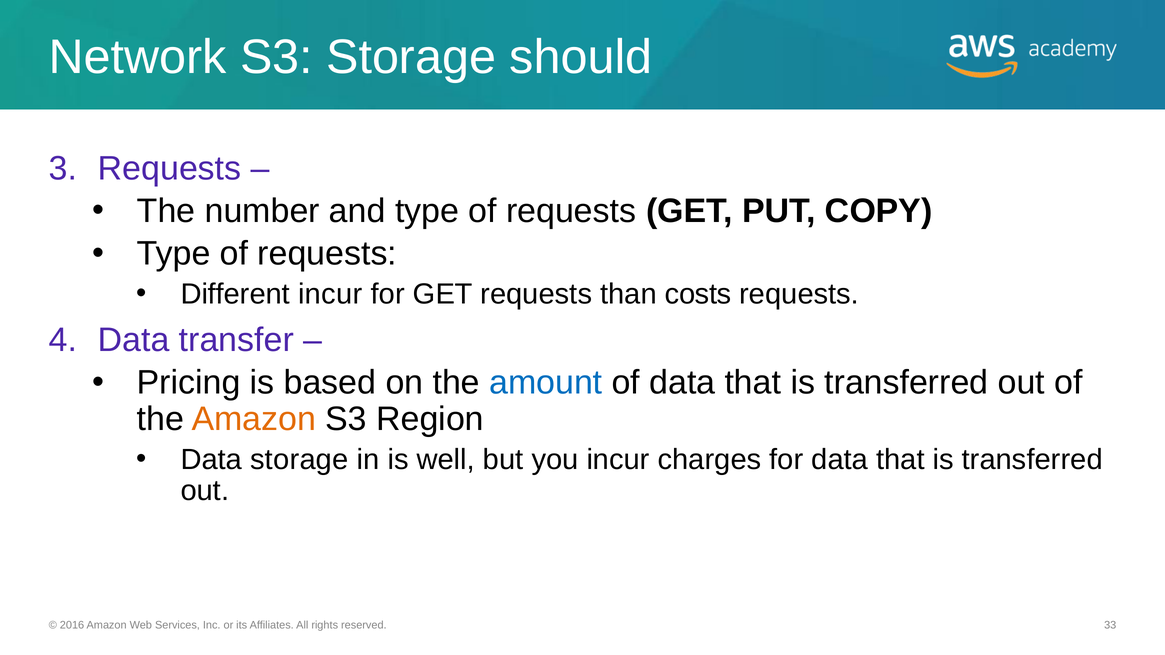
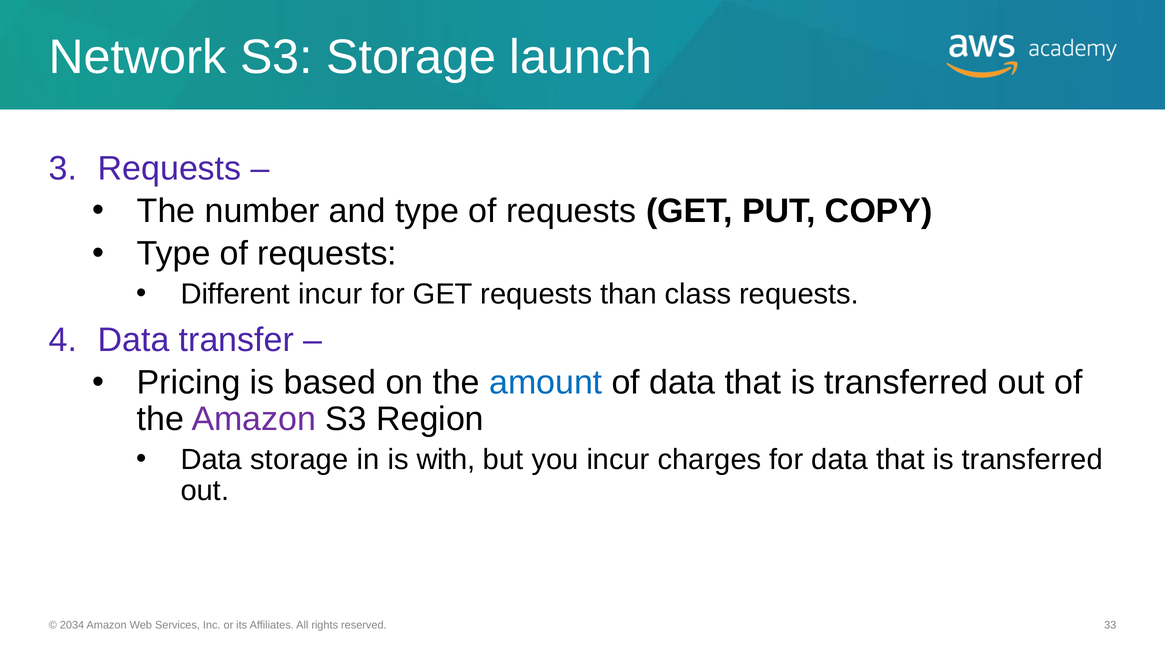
should: should -> launch (581, 57)
costs: costs -> class (698, 294)
Amazon colour: orange -> purple (254, 419)
well: well -> with (446, 460)
2016: 2016 -> 2034 (72, 626)
